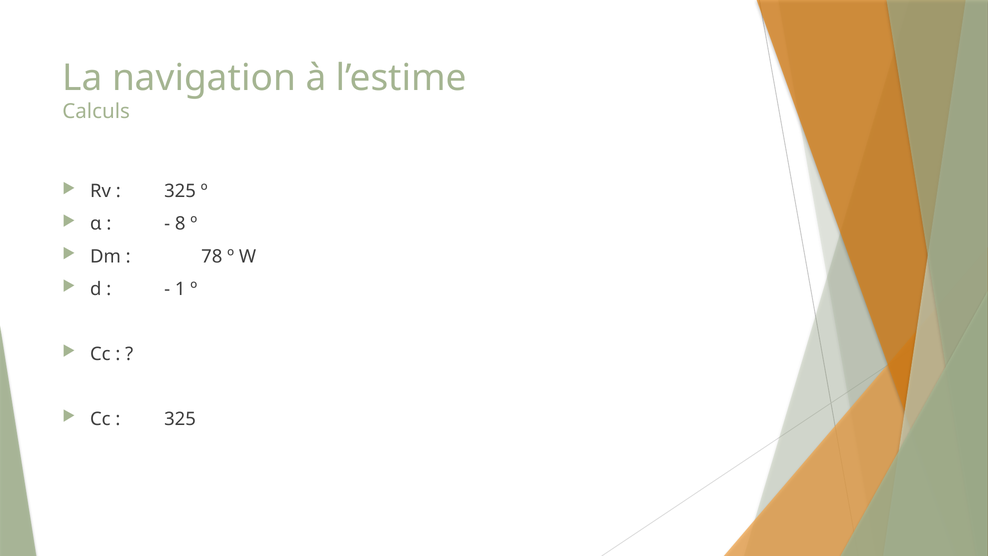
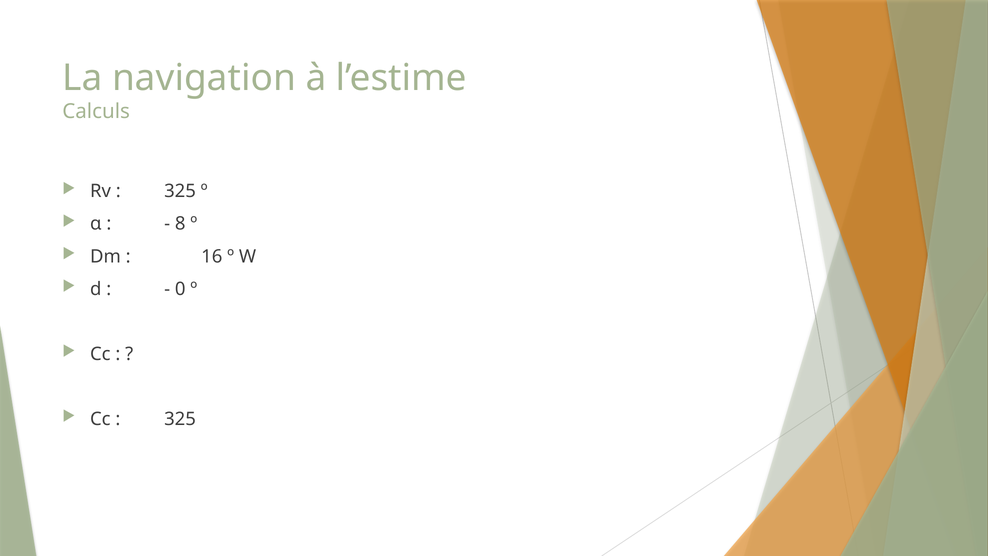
78: 78 -> 16 (212, 256)
1: 1 -> 0 (180, 289)
